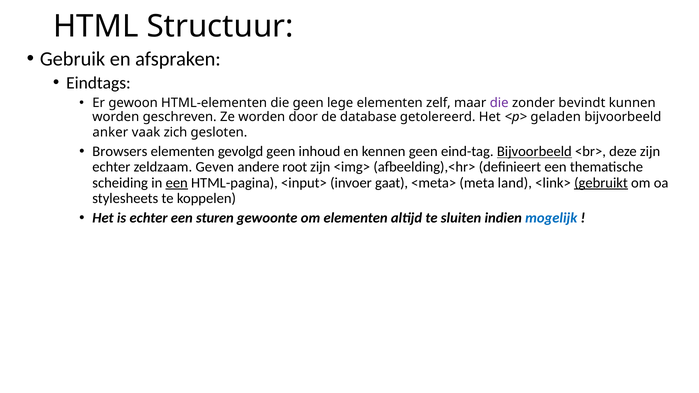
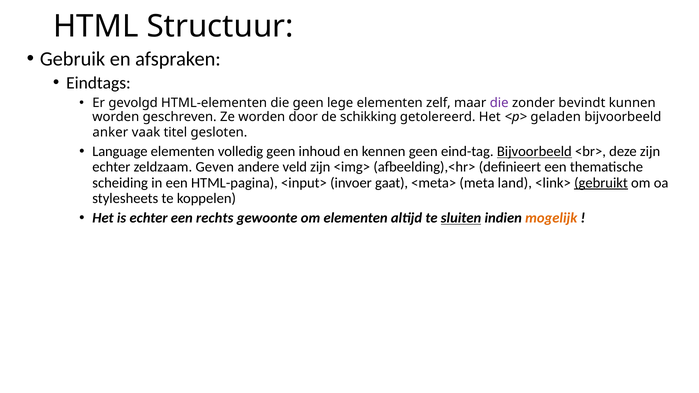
gewoon: gewoon -> gevolgd (133, 103)
database: database -> schikking (368, 117)
zich: zich -> titel (175, 133)
Browsers: Browsers -> Language (120, 152)
gevolgd: gevolgd -> volledig (241, 152)
root: root -> veld (295, 167)
een underline: present -> none (177, 183)
sturen: sturen -> rechts (215, 218)
sluiten underline: none -> present (461, 218)
mogelijk colour: blue -> orange (551, 218)
